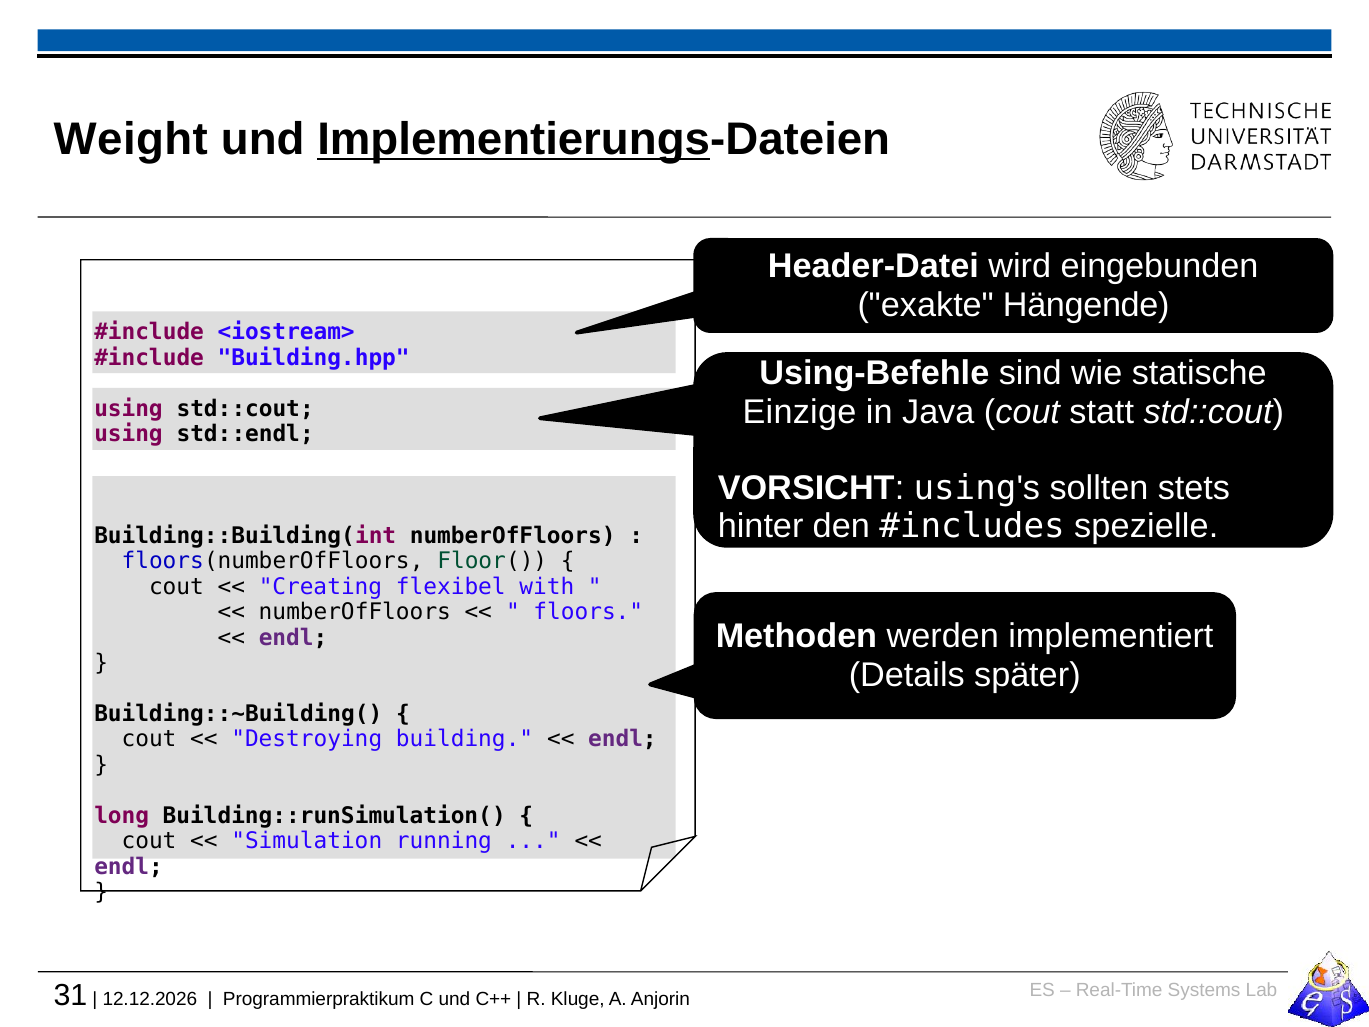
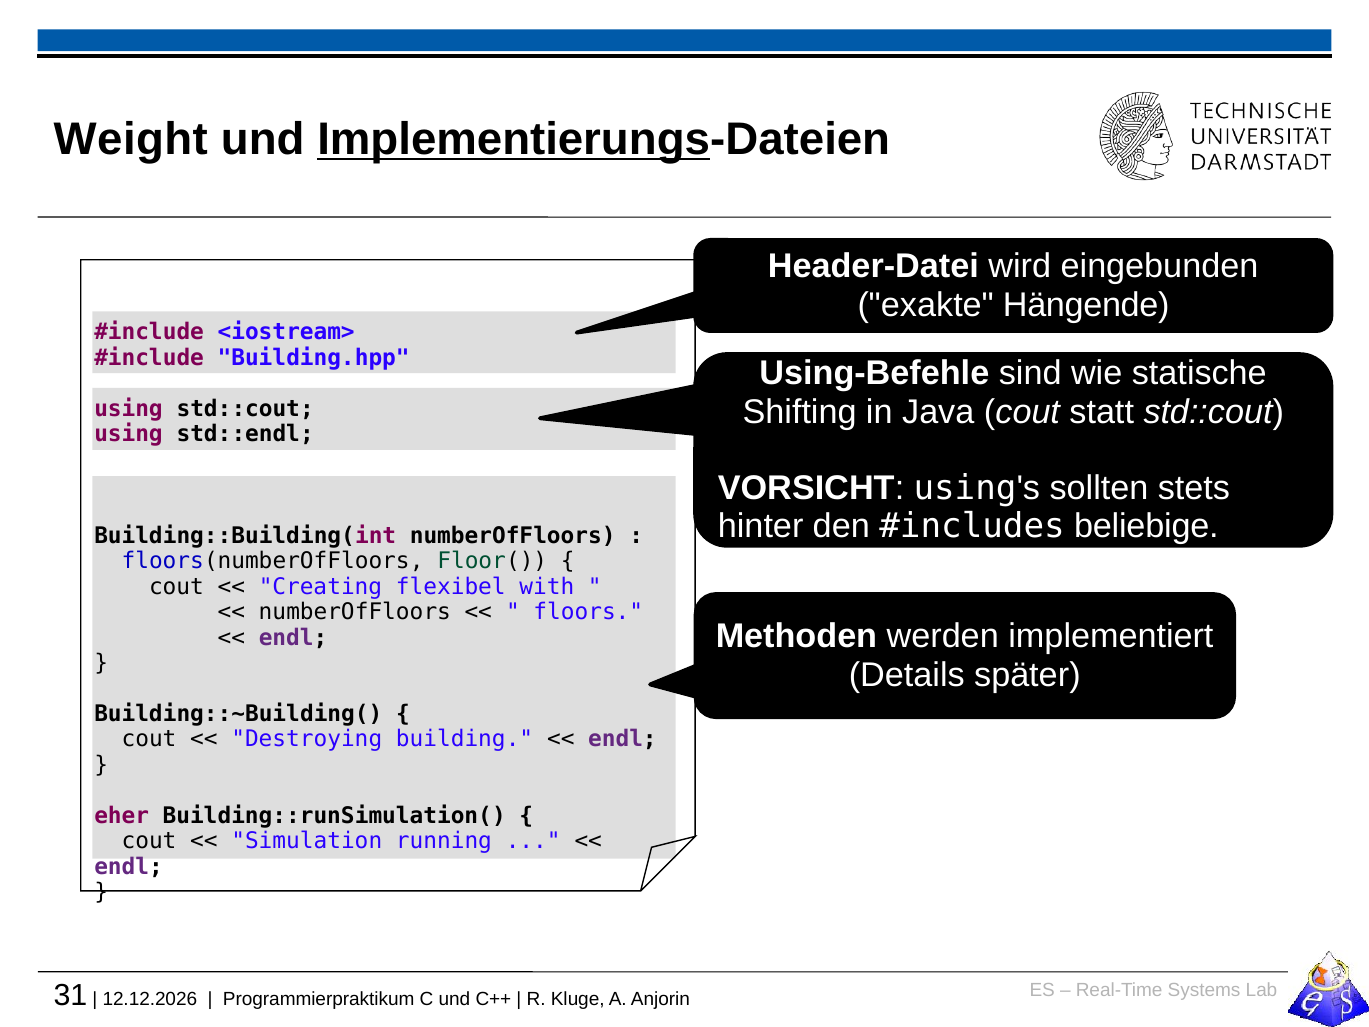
Einzige: Einzige -> Shifting (800, 412)
spezielle: spezielle -> beliebige (1146, 526)
long: long -> eher (122, 815)
